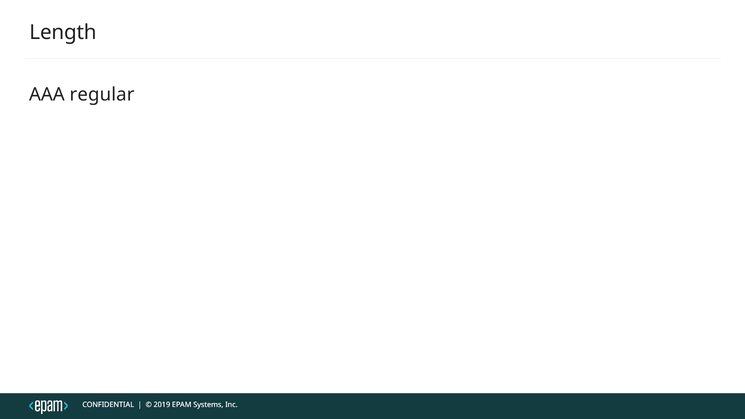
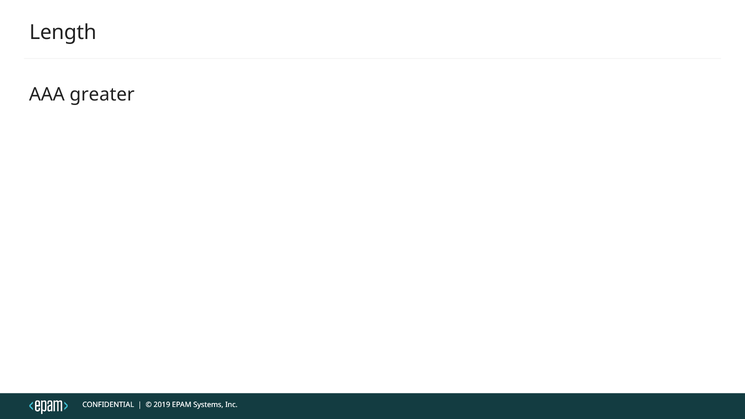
regular: regular -> greater (102, 95)
